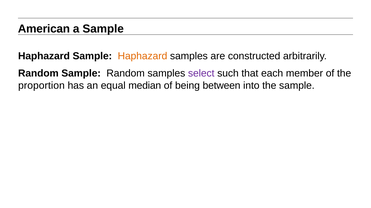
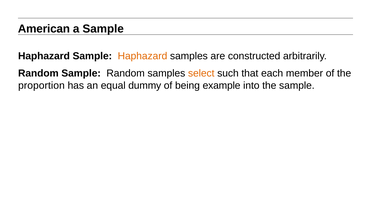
select colour: purple -> orange (201, 74)
median: median -> dummy (145, 86)
between: between -> example (222, 86)
